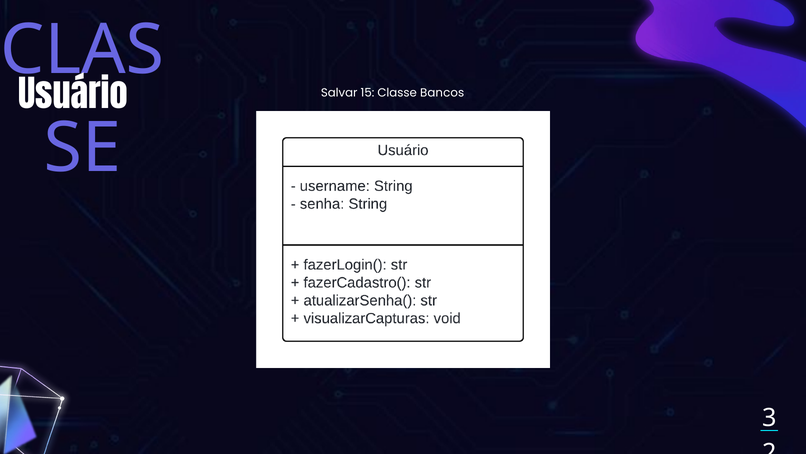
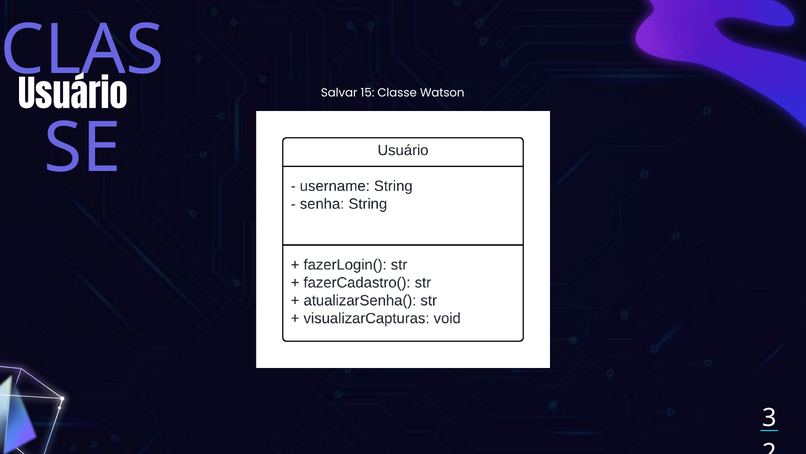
Bancos: Bancos -> Watson (442, 93)
